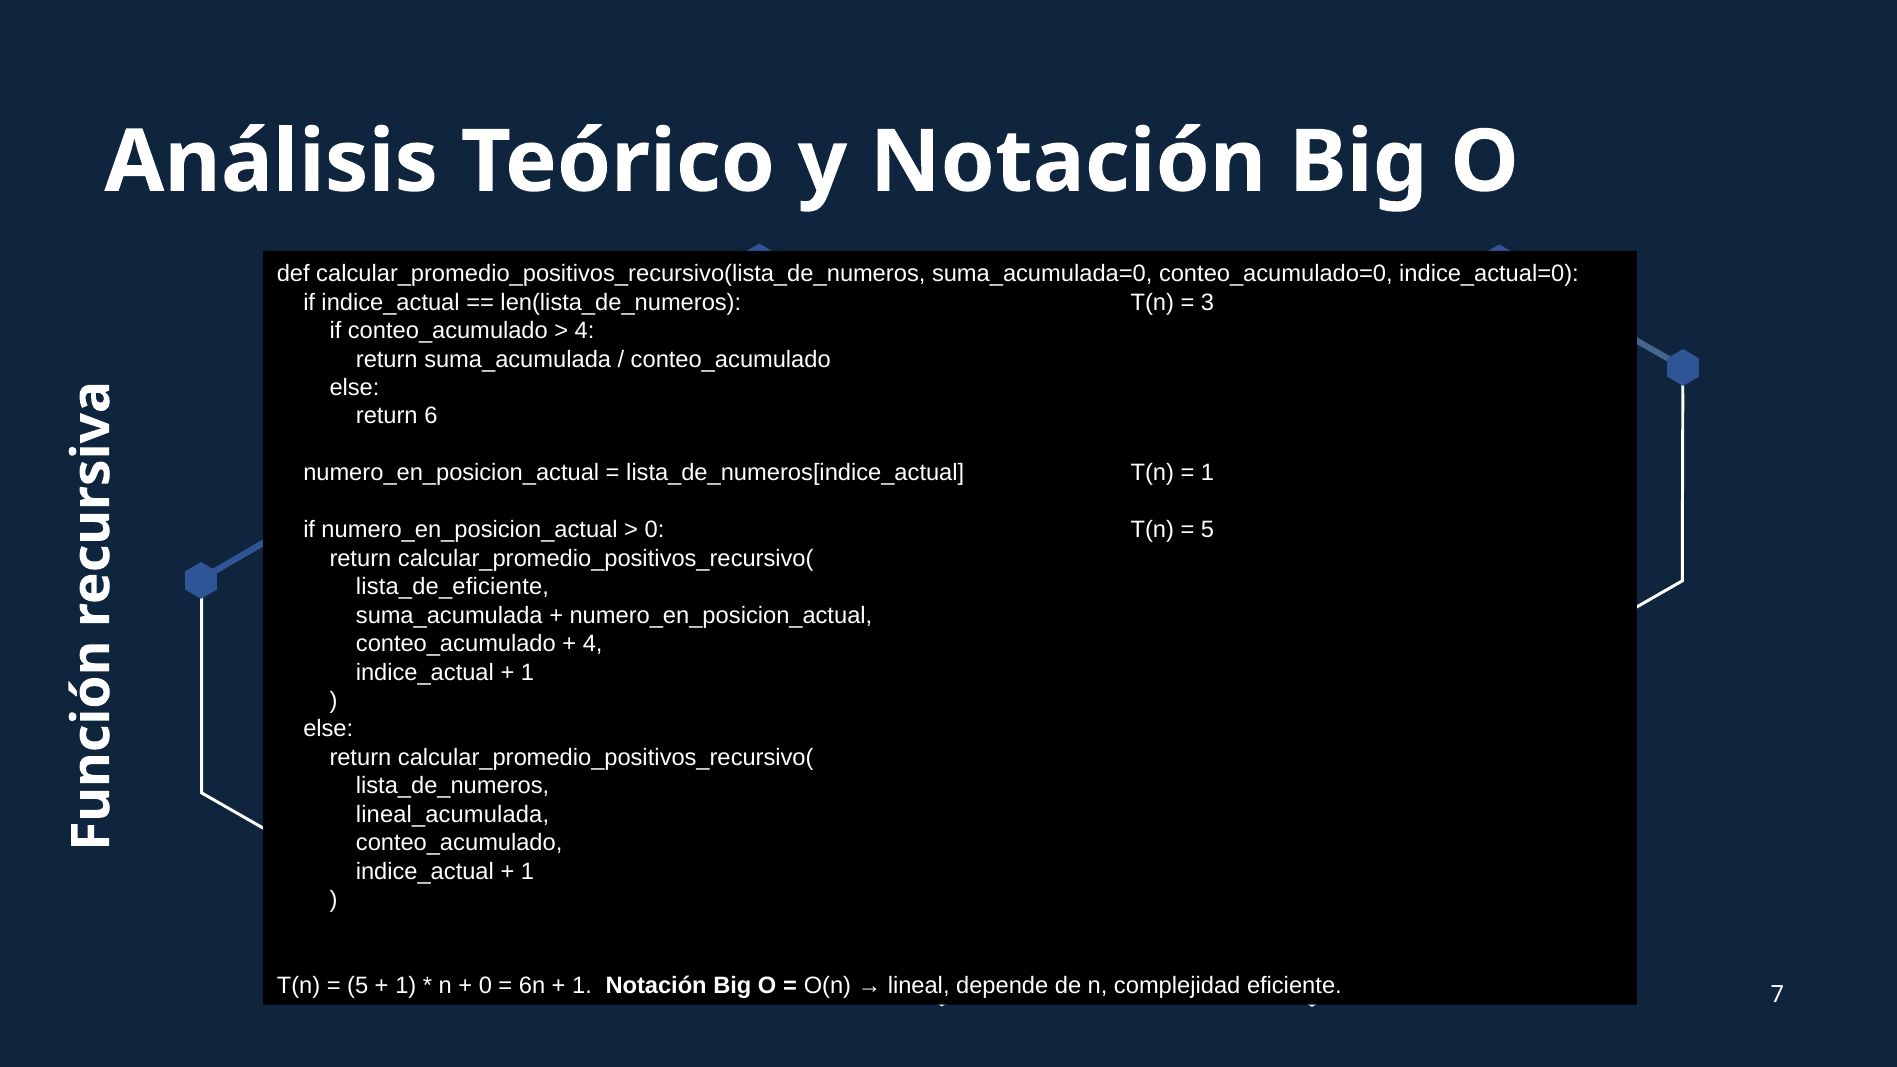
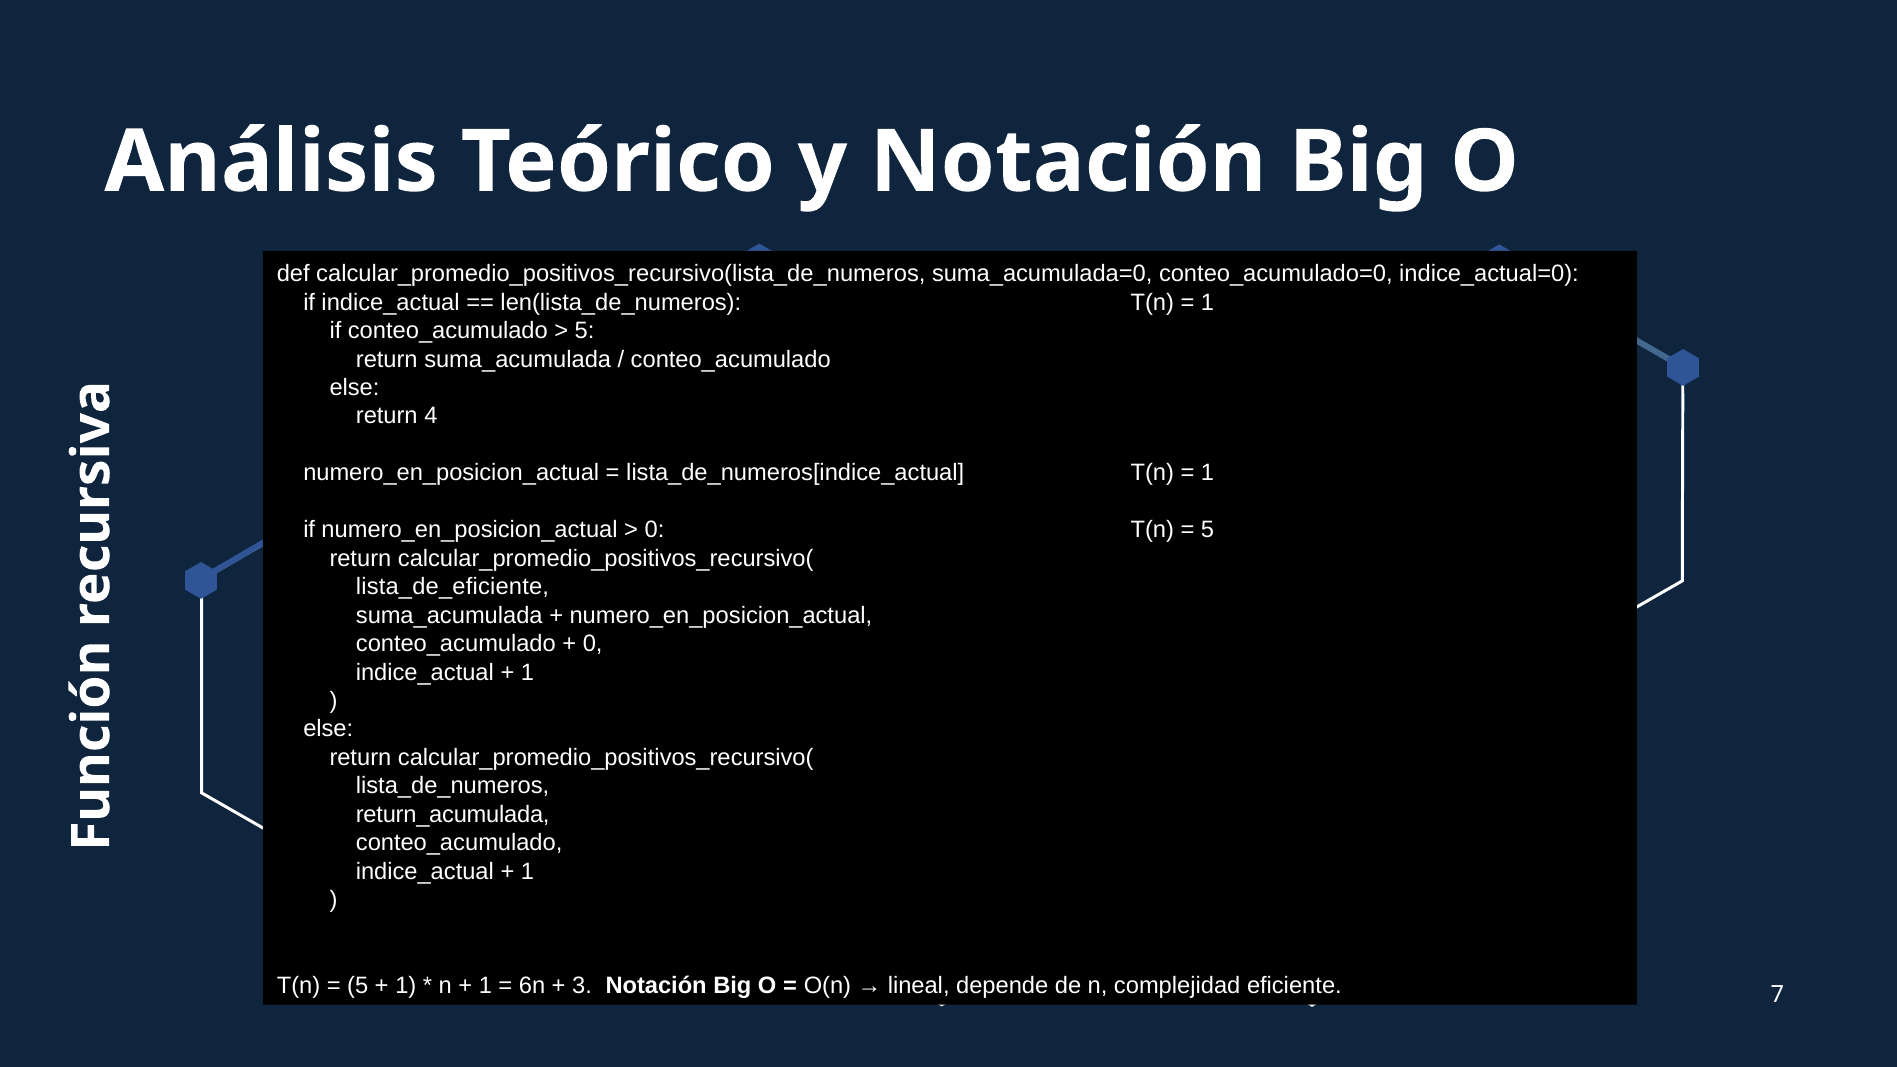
3: 3 -> 1 (1207, 302)
4: 4 -> 5 (585, 331)
6: 6 -> 4 (431, 416)
4: 4 -> 0 (593, 644)
lineal_acumulada: lineal_acumulada -> return_acumulada (453, 815)
0: 0 -> 1 (485, 985)
1: 1 -> 3 (582, 985)
